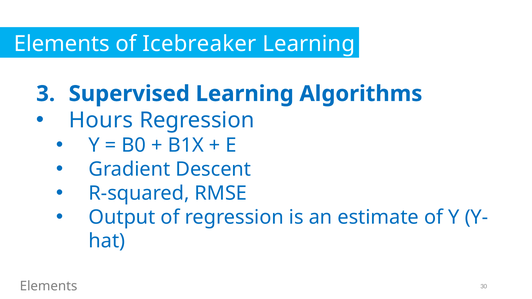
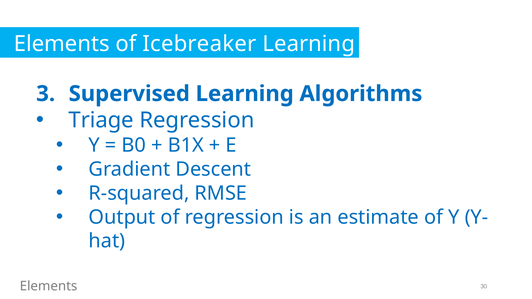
Hours: Hours -> Triage (101, 120)
